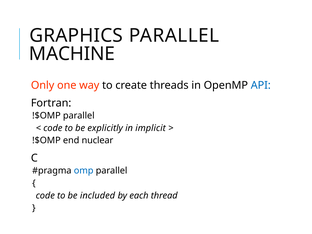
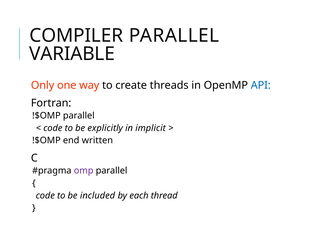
GRAPHICS: GRAPHICS -> COMPILER (76, 36)
MACHINE: MACHINE -> VARIABLE (72, 54)
nuclear: nuclear -> written (97, 140)
omp colour: blue -> purple (84, 171)
